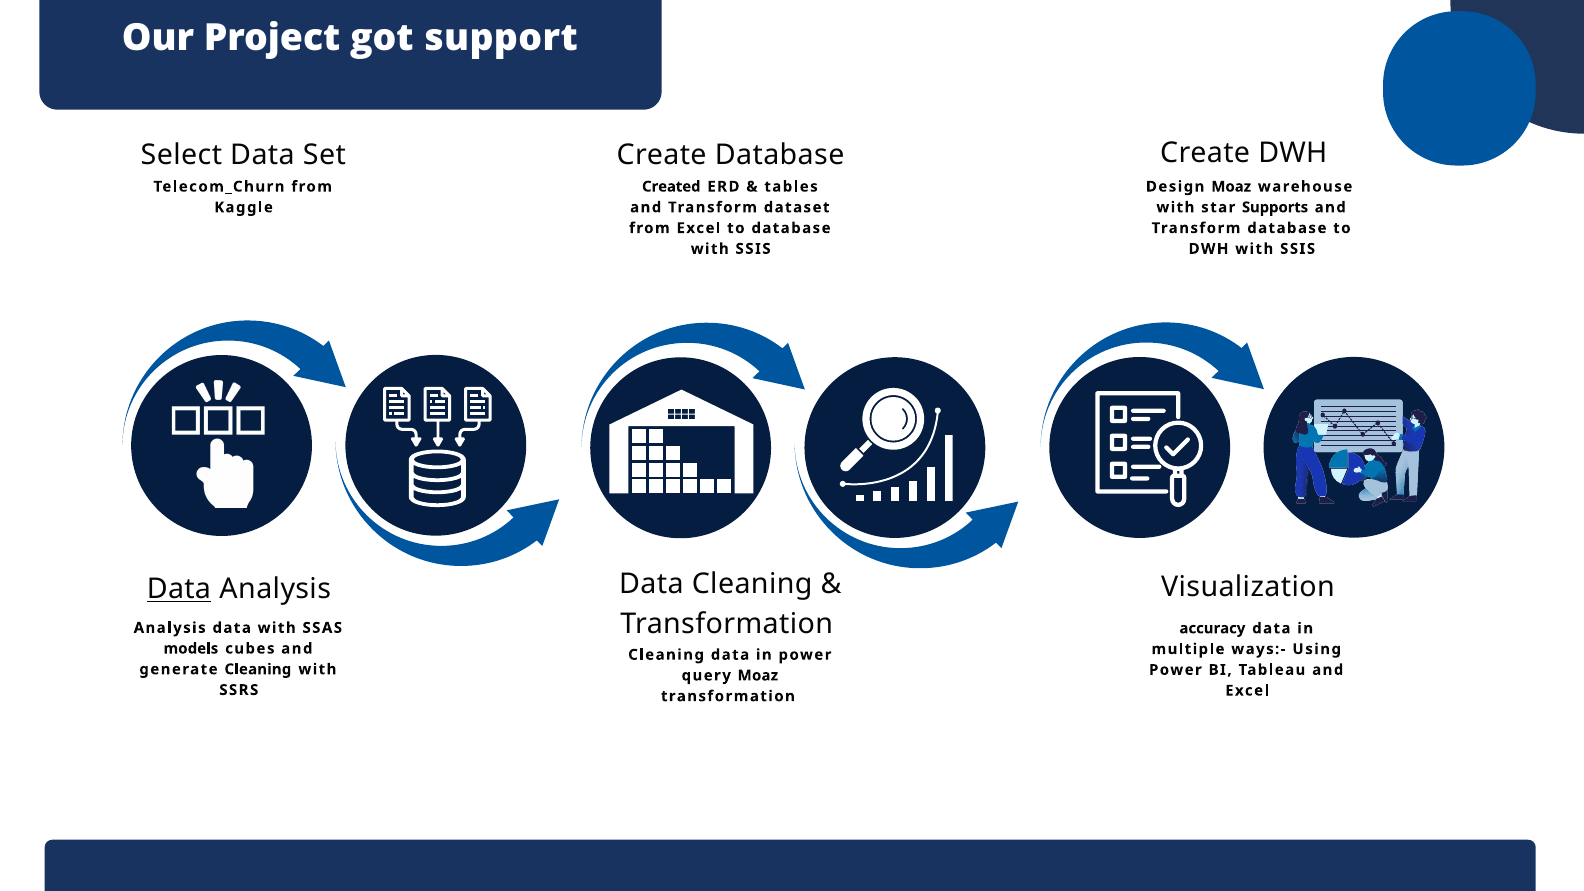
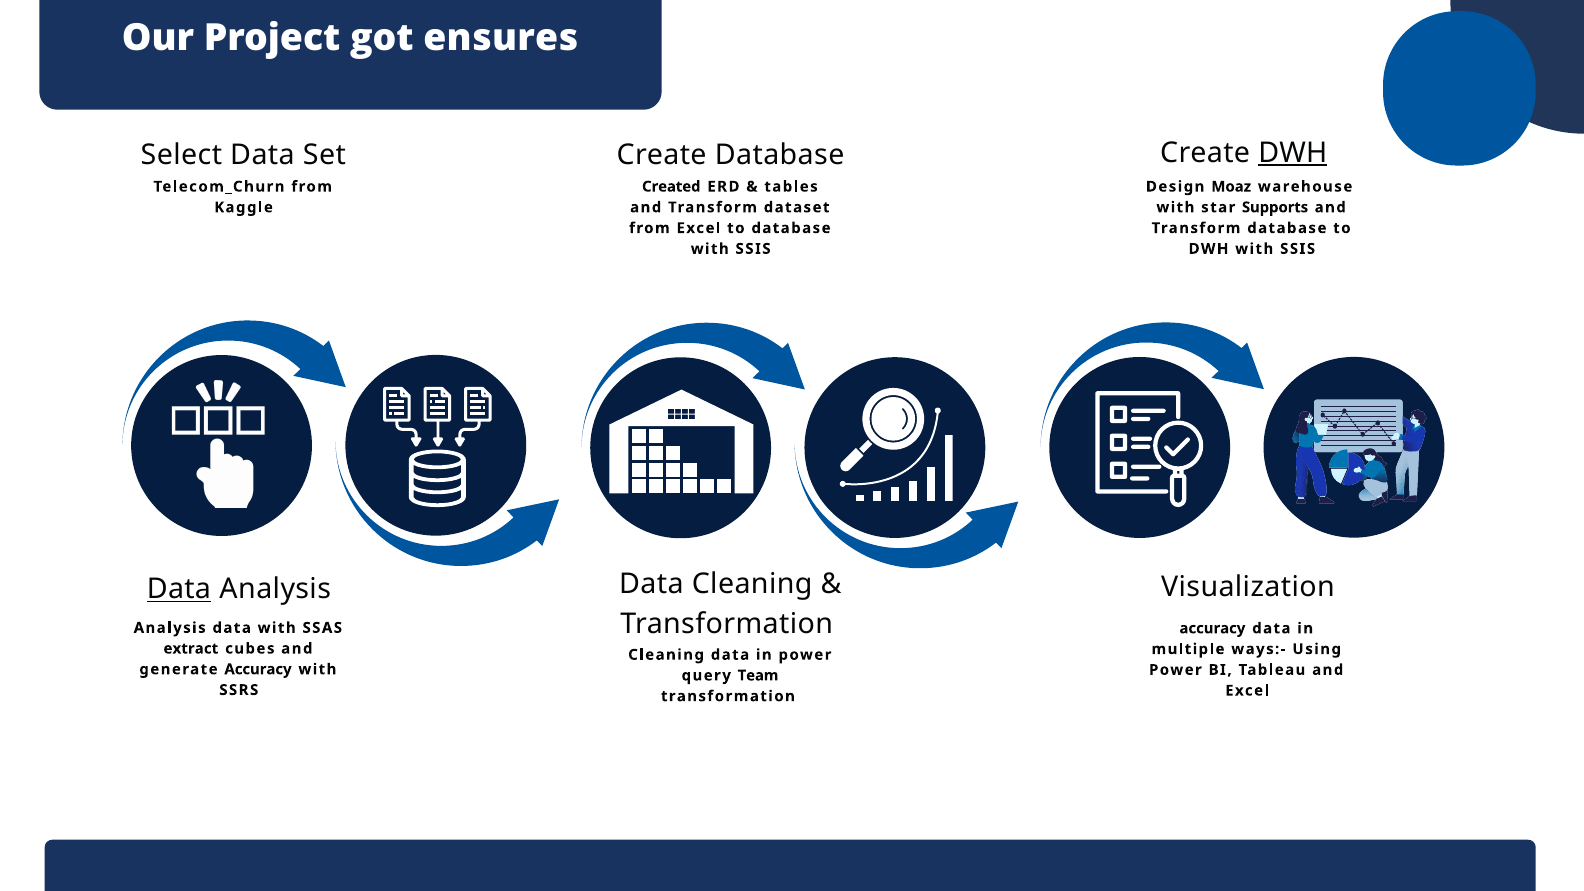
support: support -> ensures (501, 38)
DWH underline: none -> present (1293, 153)
models: models -> extract (191, 649)
generate Cleaning: Cleaning -> Accuracy (258, 669)
query Moaz: Moaz -> Team (758, 675)
